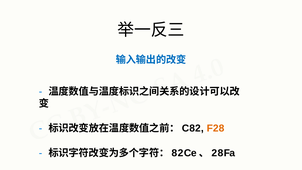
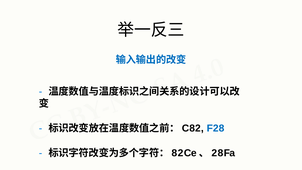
F28 colour: orange -> blue (216, 128)
